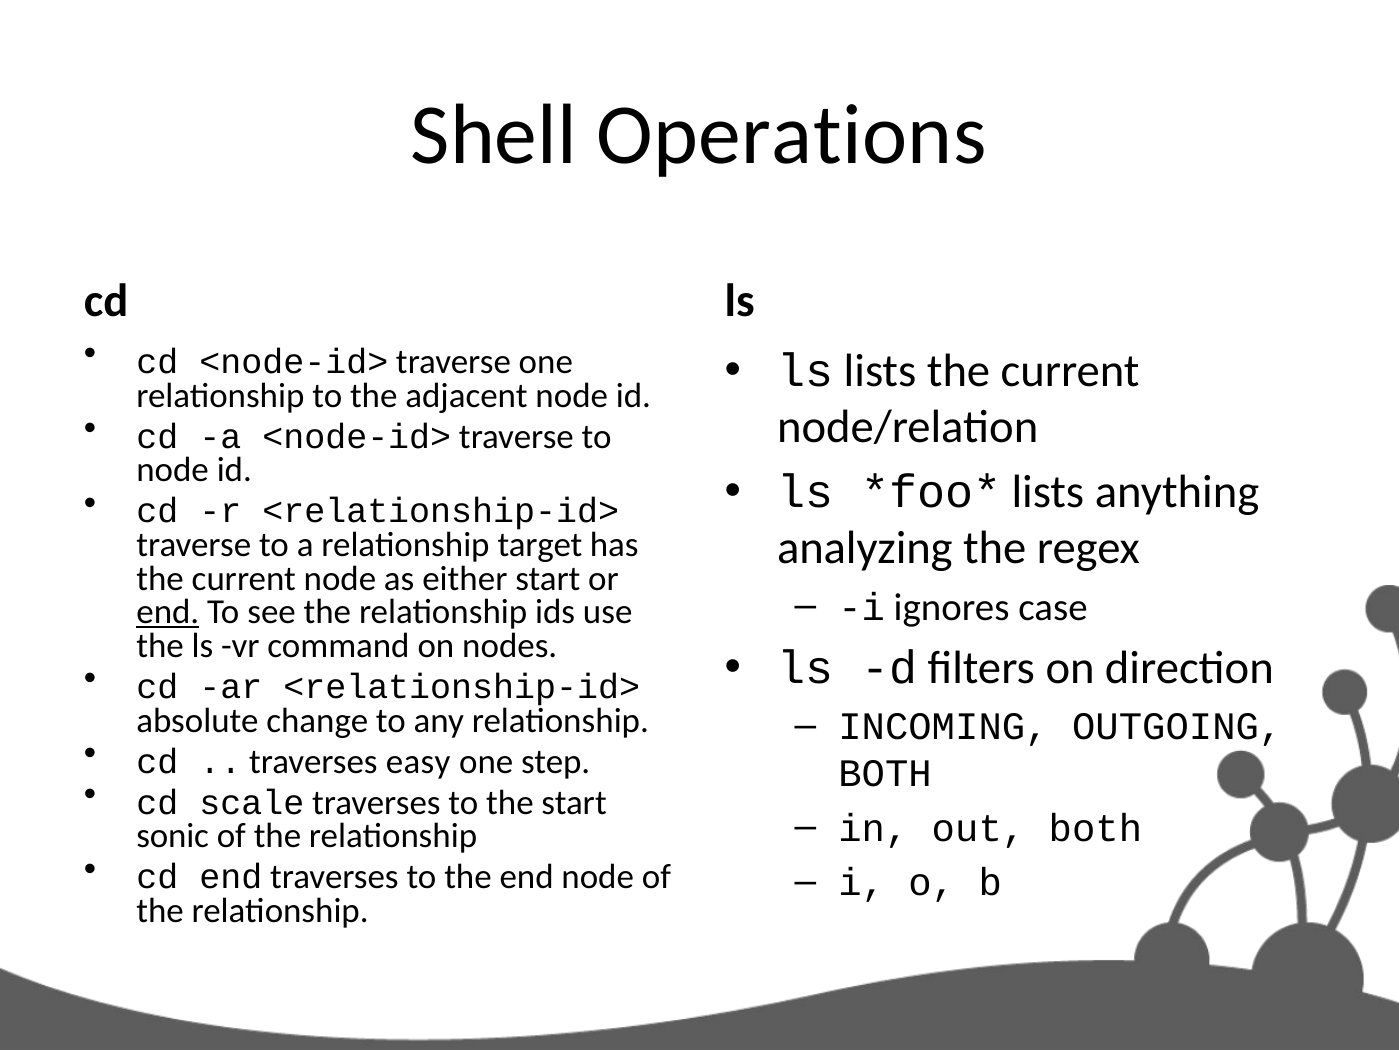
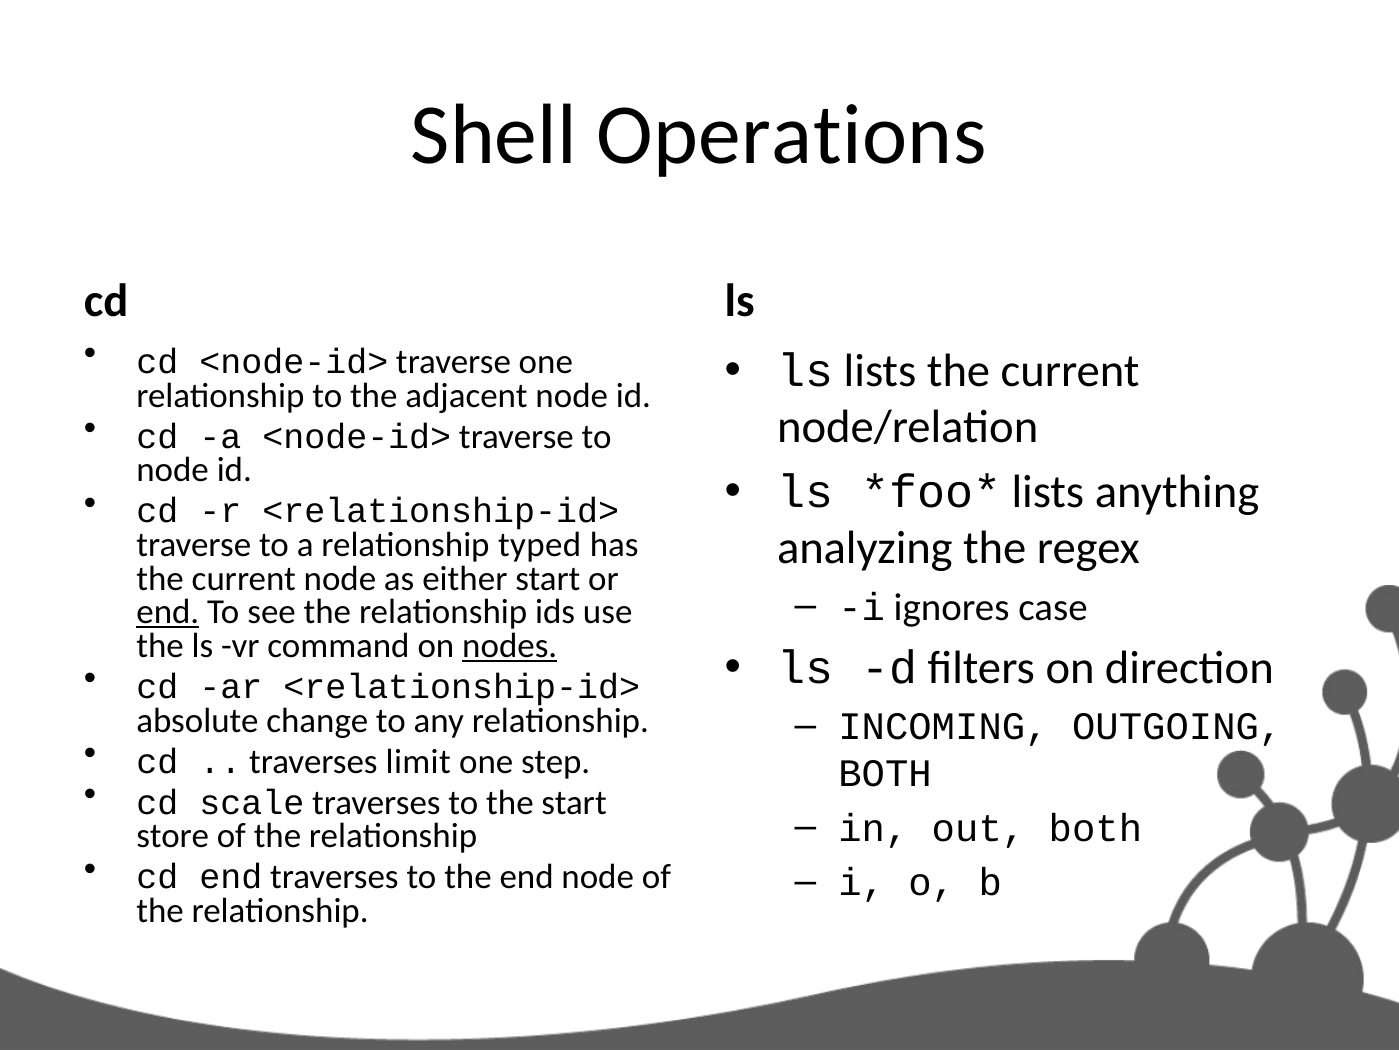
target: target -> typed (540, 545)
nodes underline: none -> present (510, 645)
easy: easy -> limit (418, 761)
sonic: sonic -> store (173, 836)
